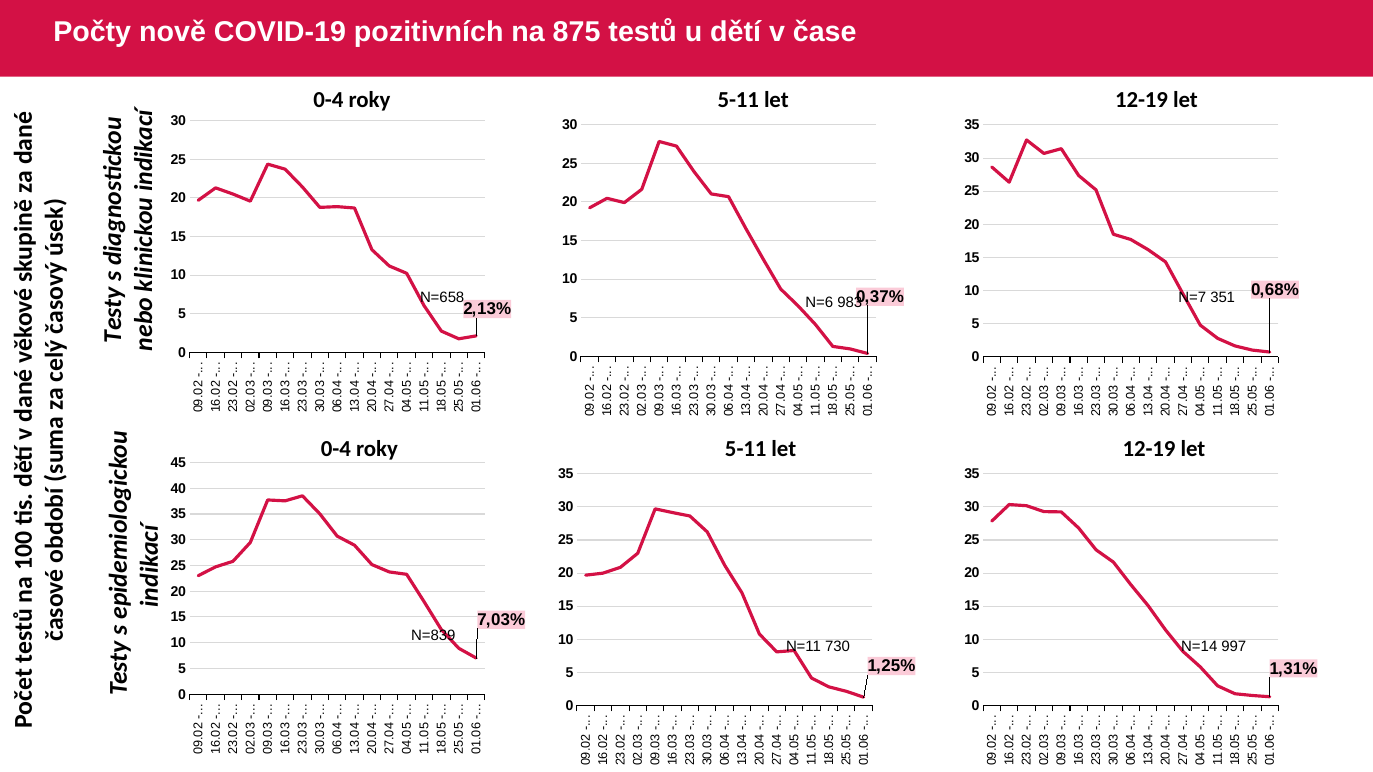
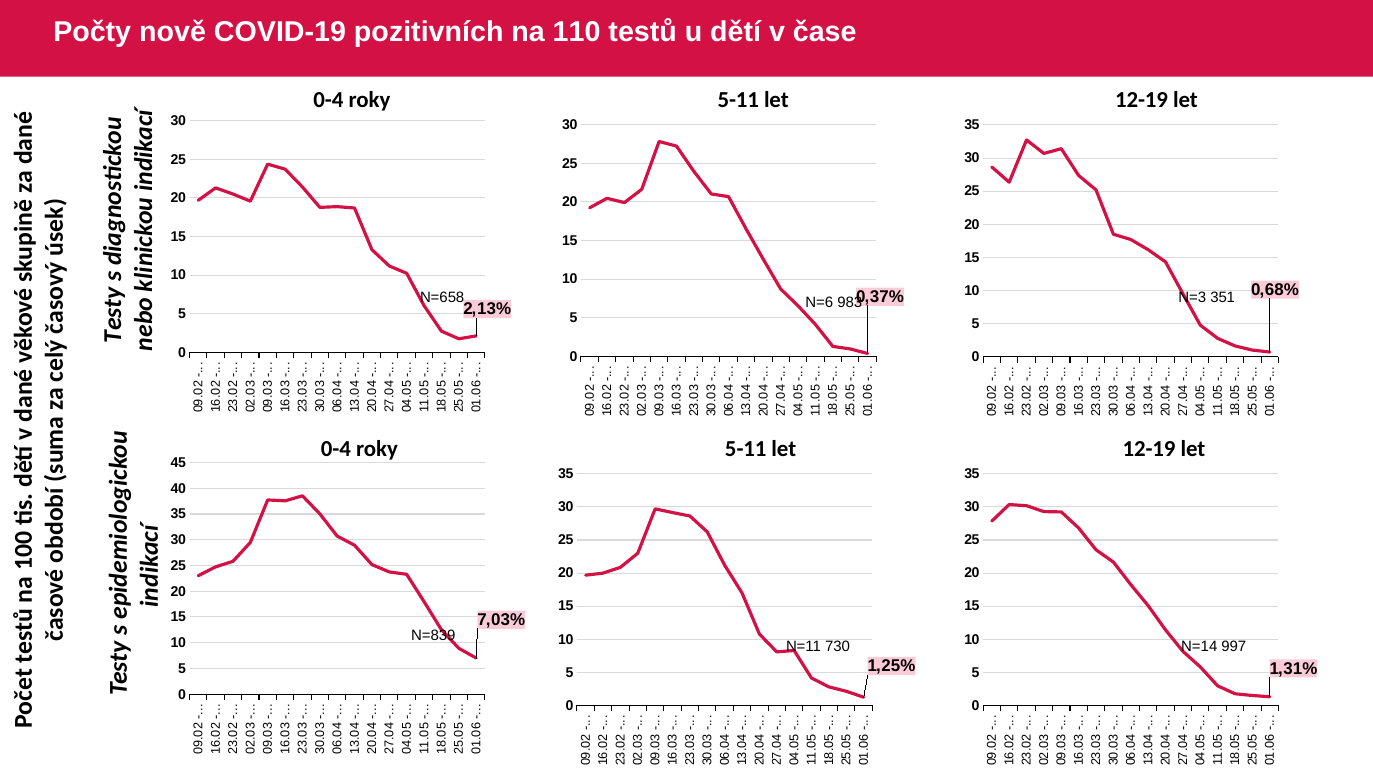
875: 875 -> 110 (577, 32)
N=7: N=7 -> N=3 (1192, 298)
